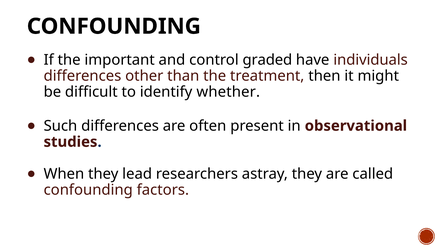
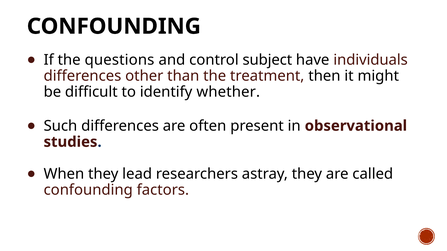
important: important -> questions (120, 60)
graded: graded -> subject (267, 60)
